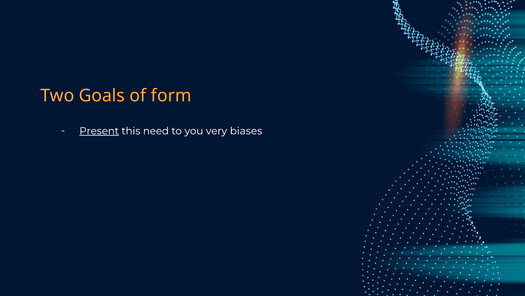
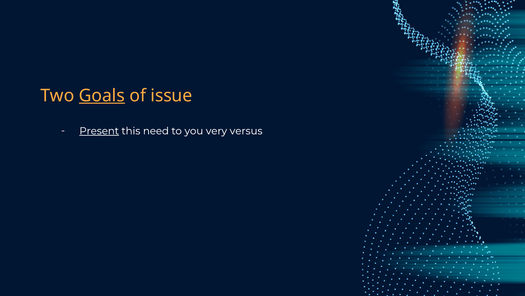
Goals underline: none -> present (102, 96)
form: form -> issue (171, 96)
biases: biases -> versus (246, 131)
